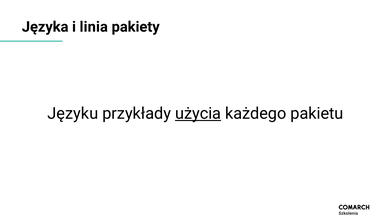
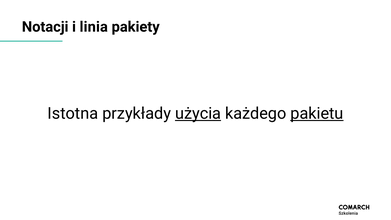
Języka: Języka -> Notacji (45, 27)
Języku: Języku -> Istotna (73, 114)
pakietu underline: none -> present (317, 114)
